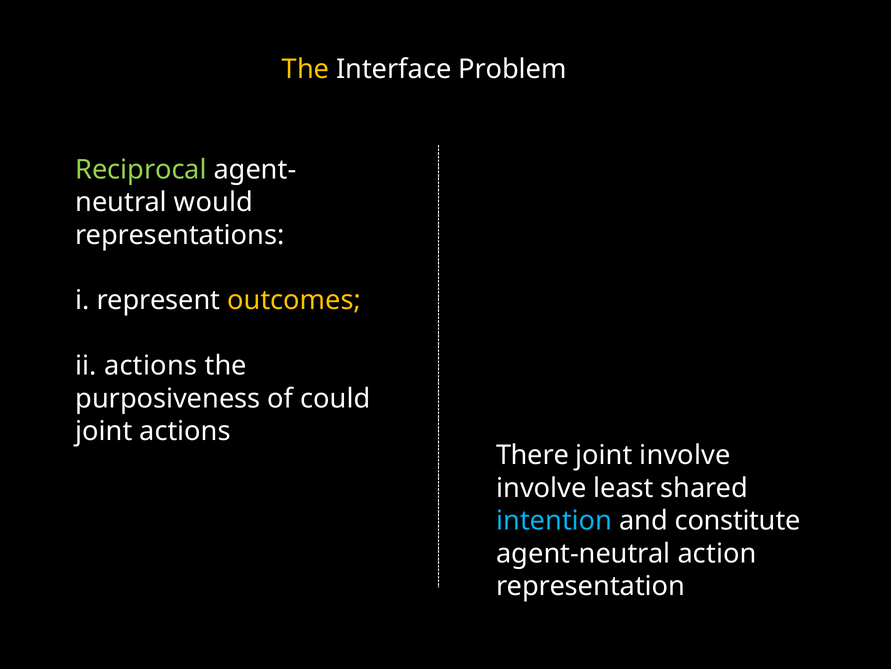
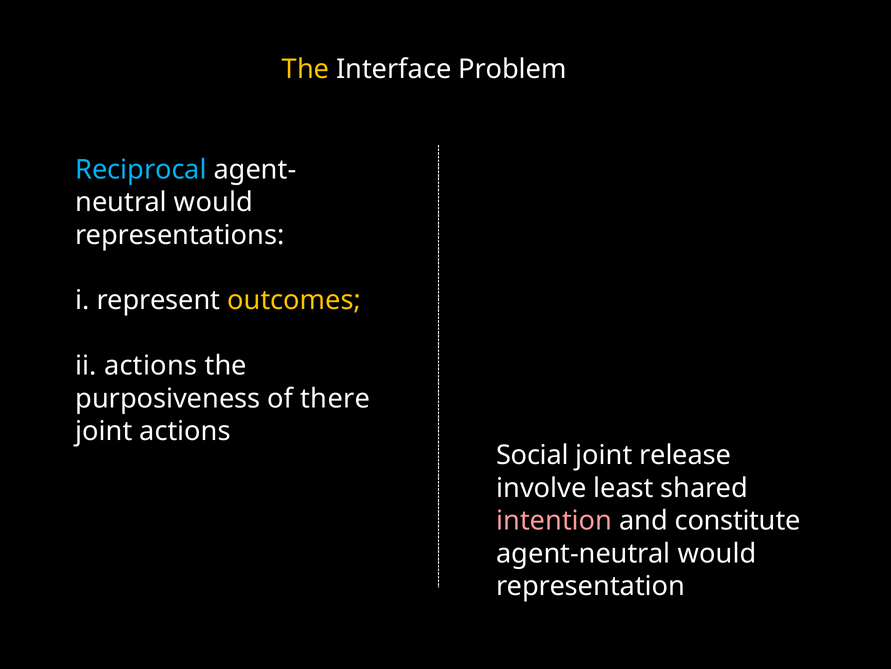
Reciprocal colour: light green -> light blue (141, 169)
could: could -> there (335, 398)
There: There -> Social (532, 455)
joint involve: involve -> release (685, 455)
intention colour: light blue -> pink (554, 520)
agent-neutral action: action -> would (717, 553)
